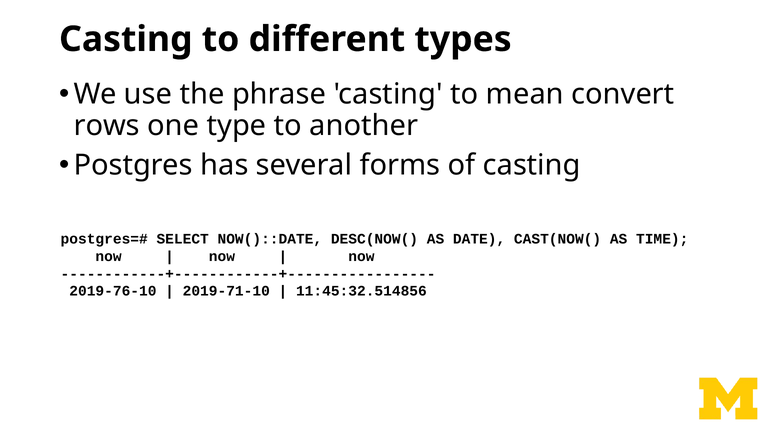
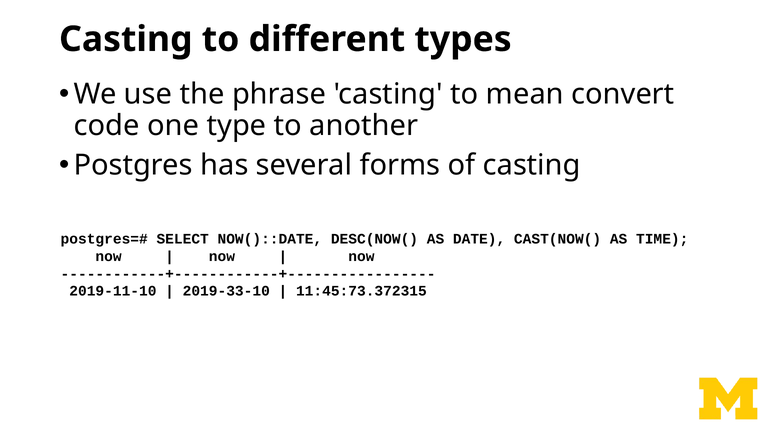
rows: rows -> code (107, 126)
2019-76-10: 2019-76-10 -> 2019-11-10 (113, 291)
2019-71-10: 2019-71-10 -> 2019-33-10 (226, 291)
11:45:32.514856: 11:45:32.514856 -> 11:45:73.372315 (361, 291)
